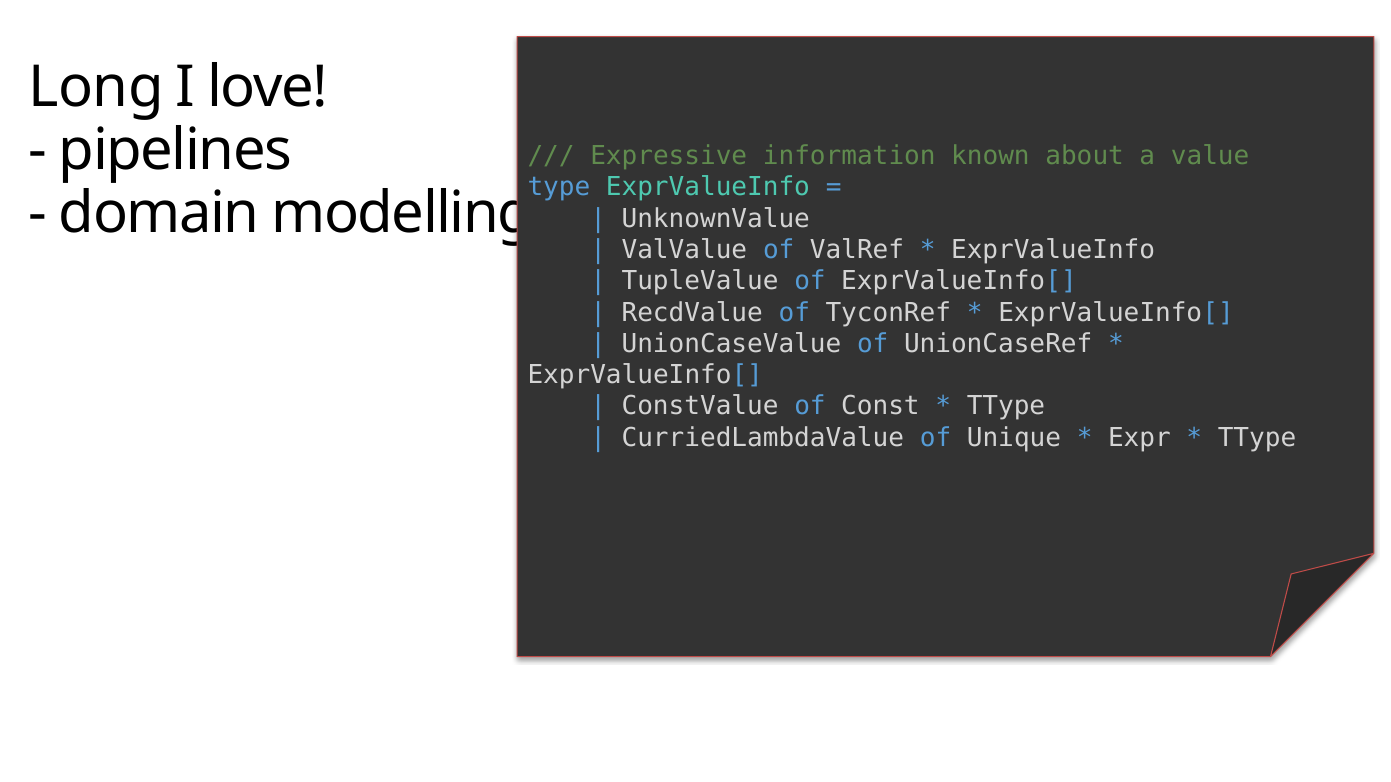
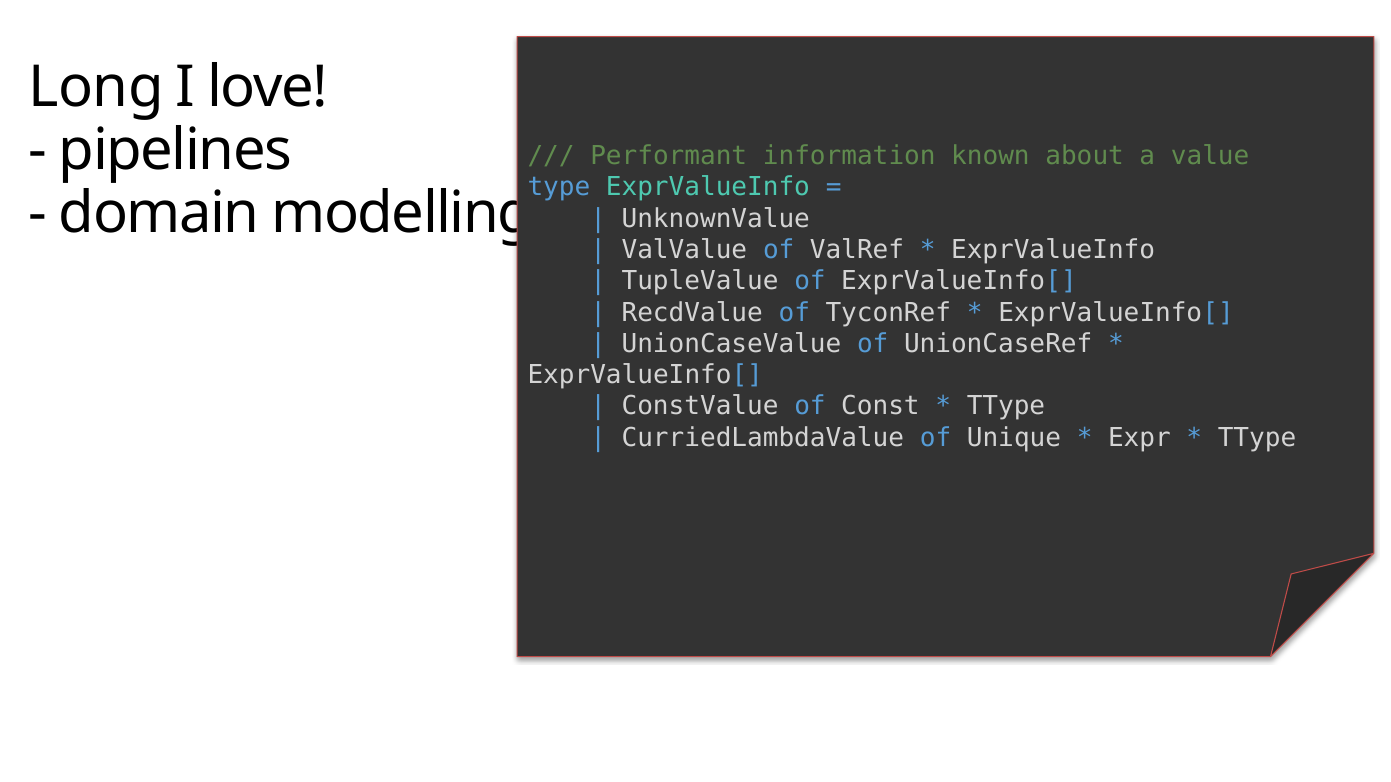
Expressive: Expressive -> Performant (669, 156)
